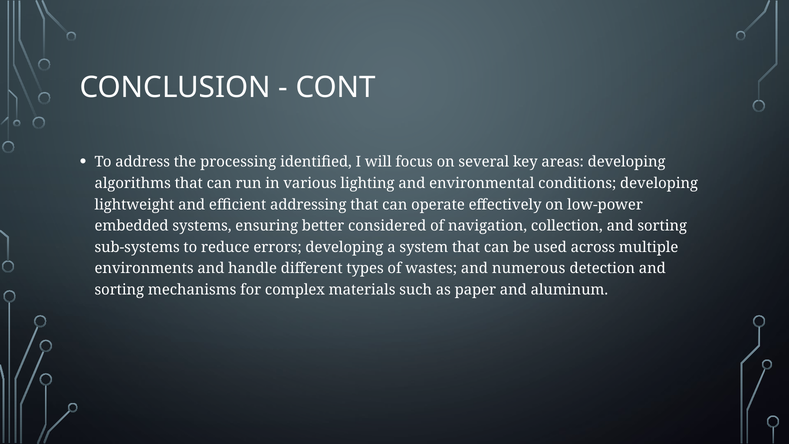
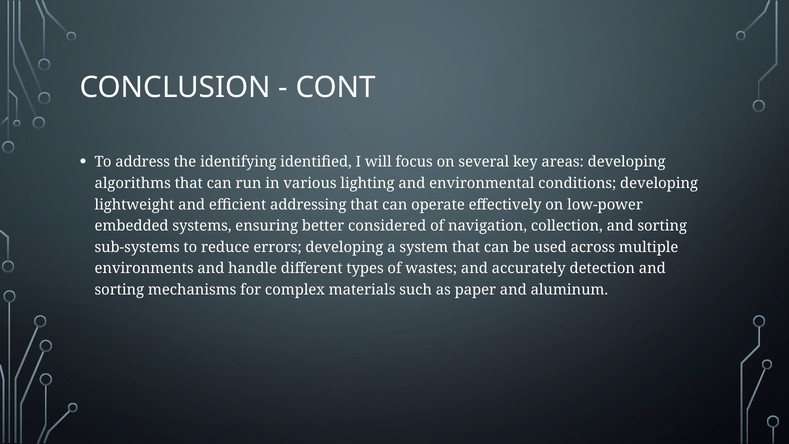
processing: processing -> identifying (238, 162)
numerous: numerous -> accurately (529, 268)
